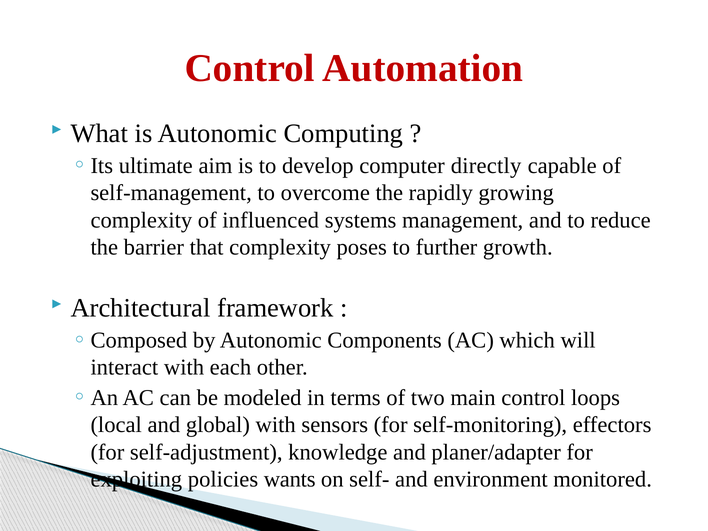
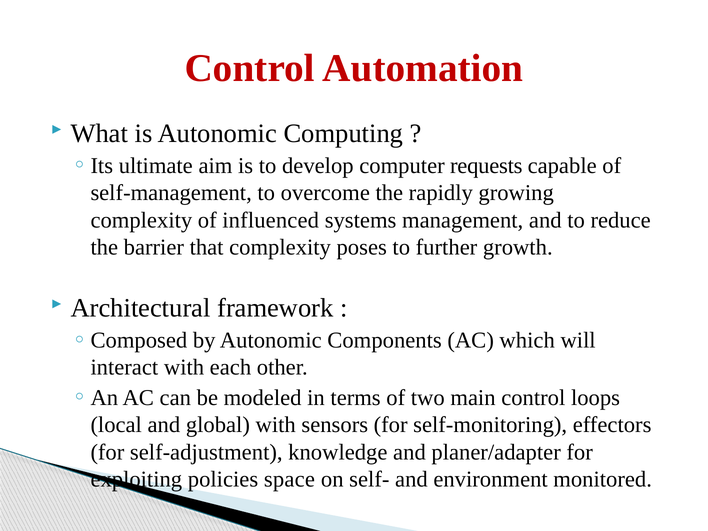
directly: directly -> requests (486, 166)
wants: wants -> space (289, 479)
